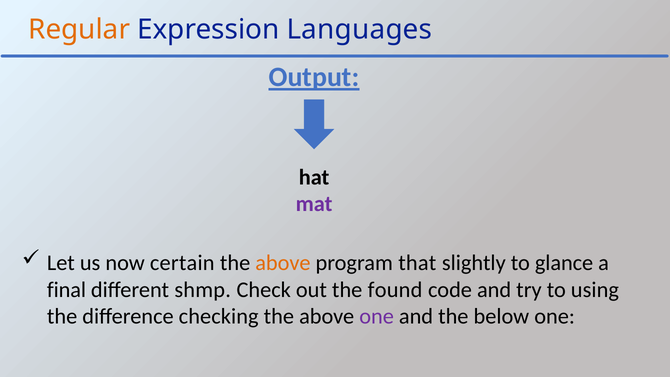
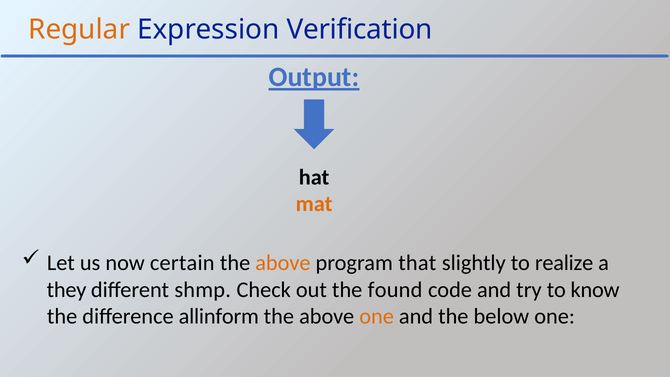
Languages: Languages -> Verification (360, 30)
mat colour: purple -> orange (314, 204)
glance: glance -> realize (564, 263)
final: final -> they (67, 290)
using: using -> know (595, 290)
checking: checking -> allinform (219, 316)
one colour: purple -> orange (377, 316)
